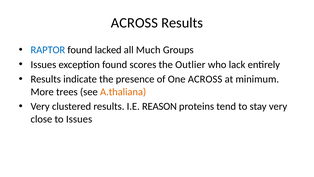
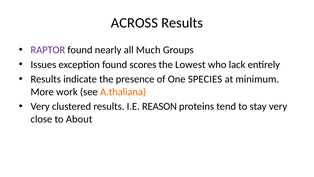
RAPTOR colour: blue -> purple (48, 50)
lacked: lacked -> nearly (108, 50)
Outlier: Outlier -> Lowest (190, 64)
One ACROSS: ACROSS -> SPECIES (205, 79)
trees: trees -> work (67, 92)
to Issues: Issues -> About (79, 119)
